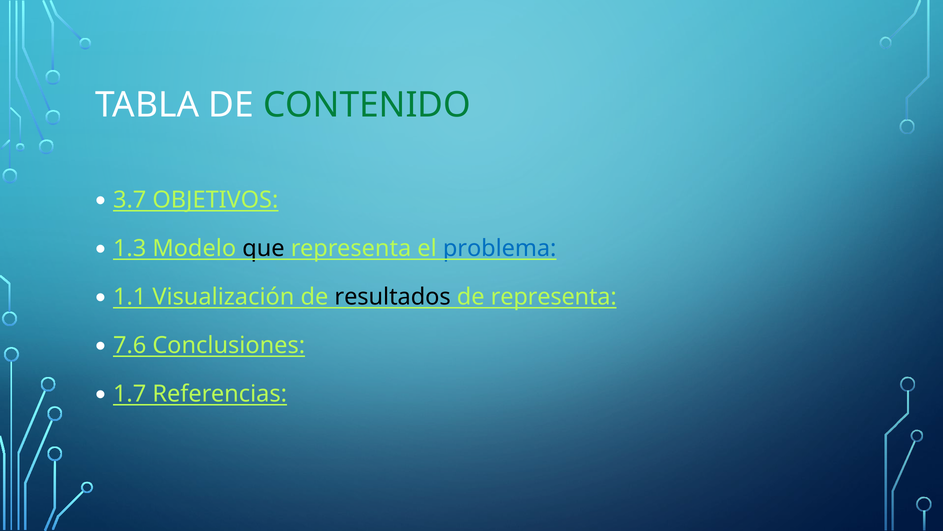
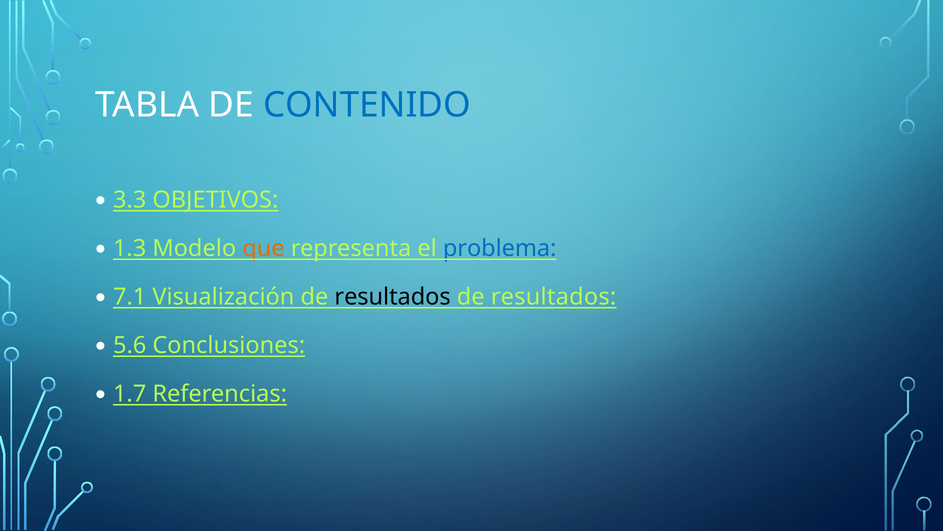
CONTENIDO colour: green -> blue (367, 105)
3.7: 3.7 -> 3.3 (130, 200)
que colour: black -> orange (263, 248)
1.1: 1.1 -> 7.1 (130, 297)
representa: representa -> resultados (554, 297)
7.6: 7.6 -> 5.6 (130, 345)
